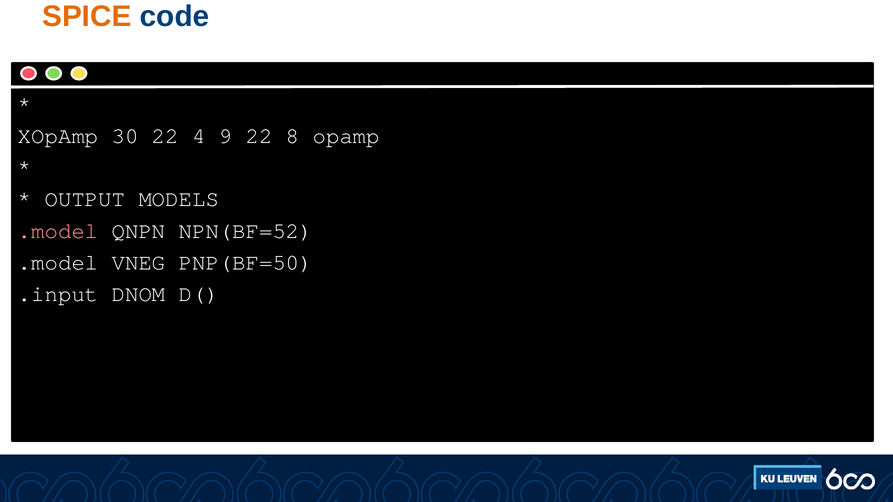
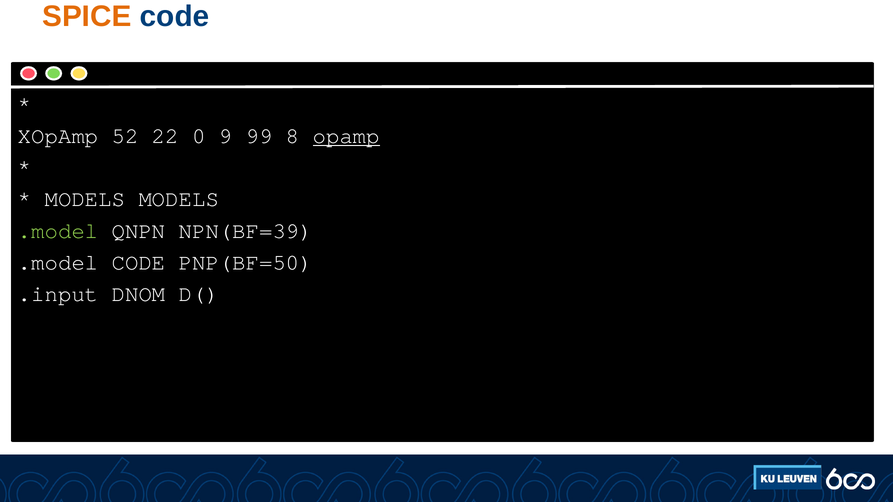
30: 30 -> 52 (125, 136)
4: 4 -> 0 (199, 136)
9 22: 22 -> 99 (259, 136)
opamp underline: none -> present (346, 136)
OUTPUT: OUTPUT -> MODELS (85, 199)
.model colour: pink -> light green (58, 231)
NPN(BF=52: NPN(BF=52 -> NPN(BF=39 (246, 231)
.model VNEG: VNEG -> CODE (139, 263)
